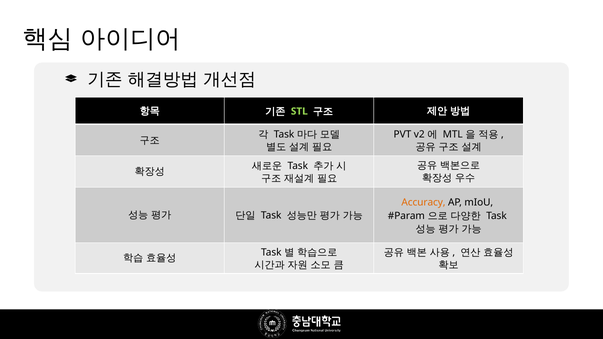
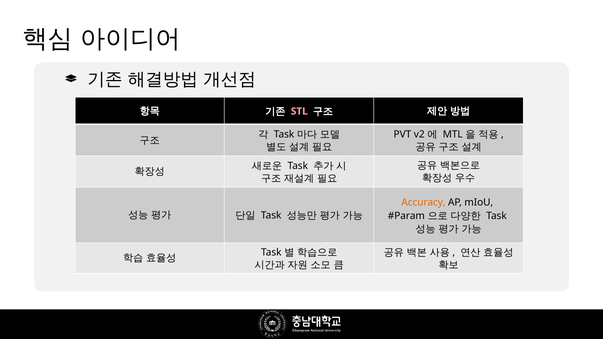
STL colour: light green -> pink (299, 111)
